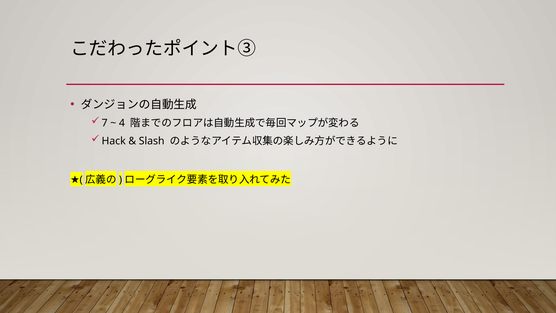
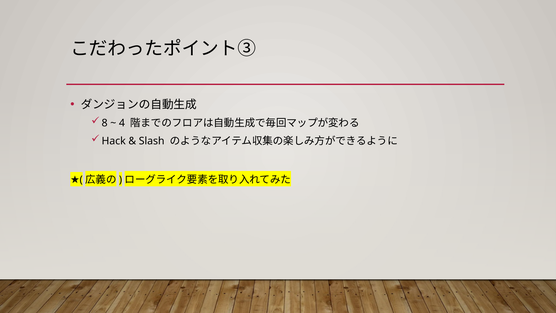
7: 7 -> 8 (105, 123)
